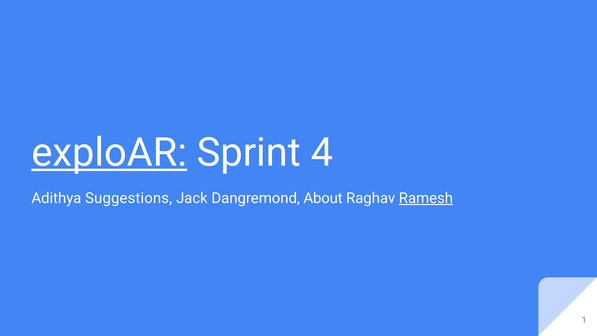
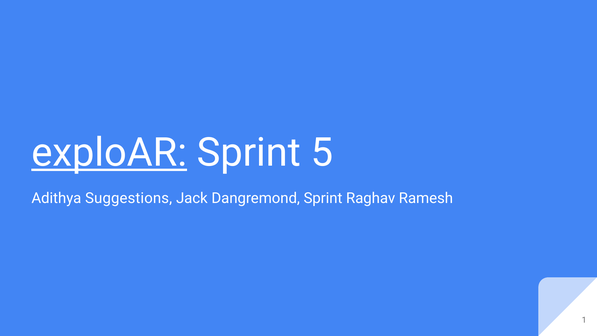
4: 4 -> 5 (322, 153)
Dangremond About: About -> Sprint (323, 198)
Ramesh underline: present -> none (426, 198)
